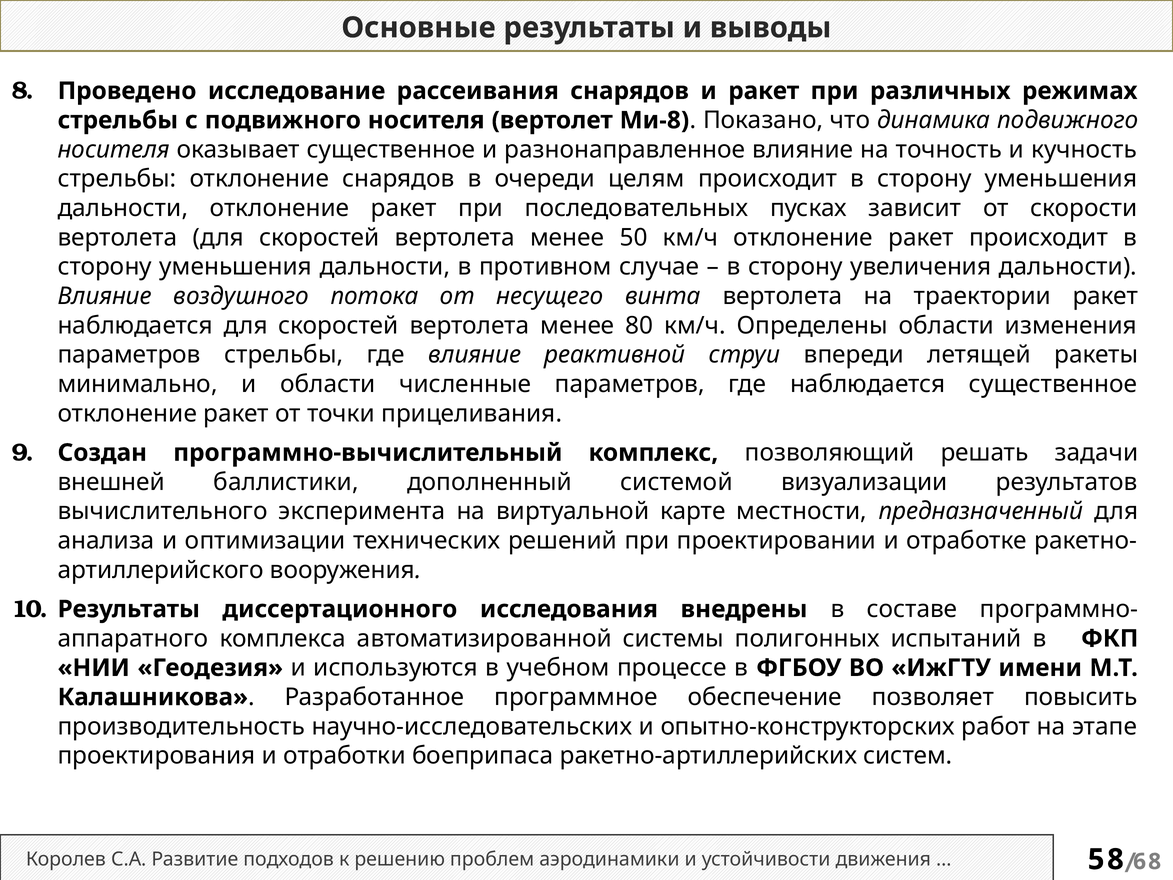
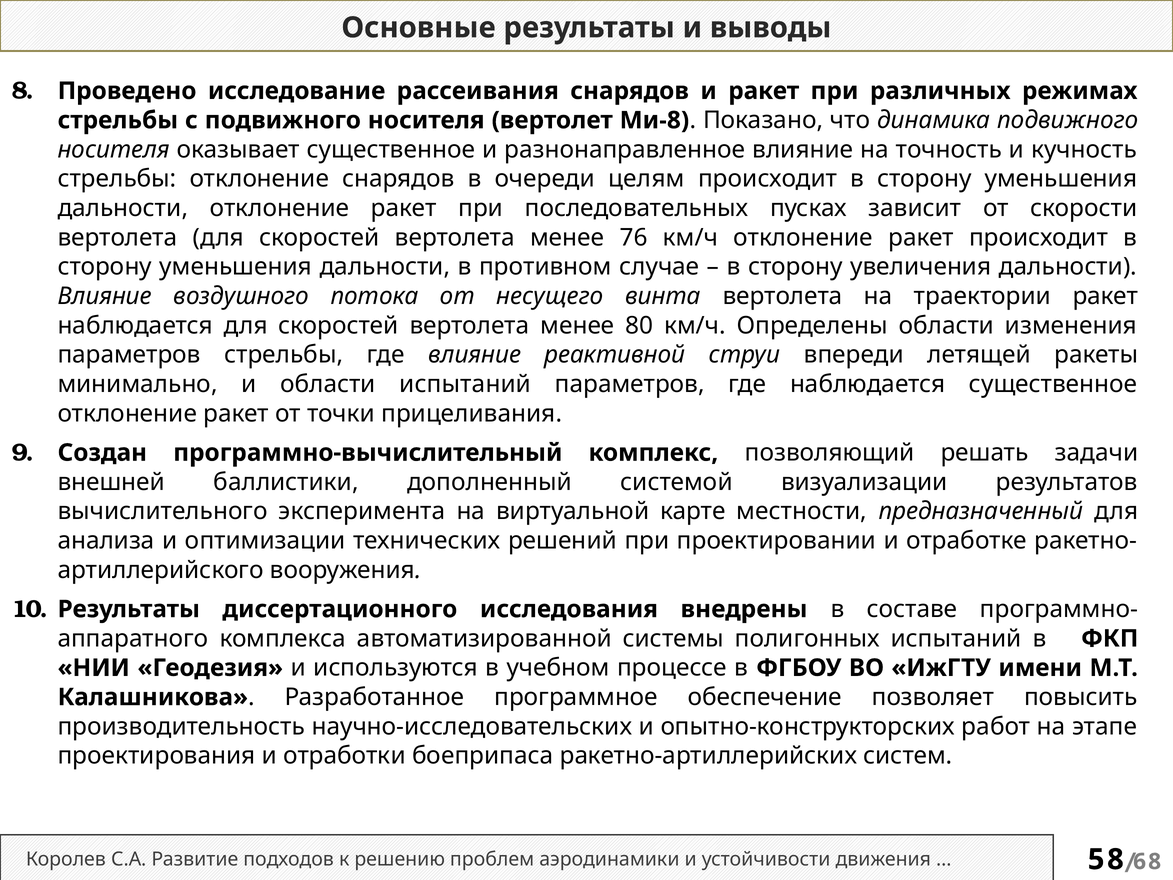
50: 50 -> 76 (634, 238)
области численные: численные -> испытаний (465, 384)
